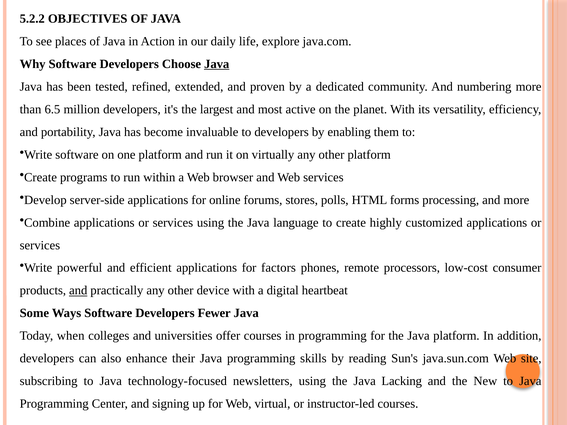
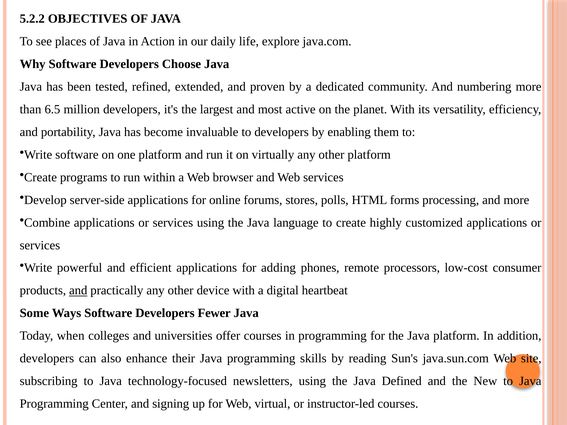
Java underline: present -> none (217, 64)
factors: factors -> adding (278, 268)
Lacking: Lacking -> Defined (402, 381)
